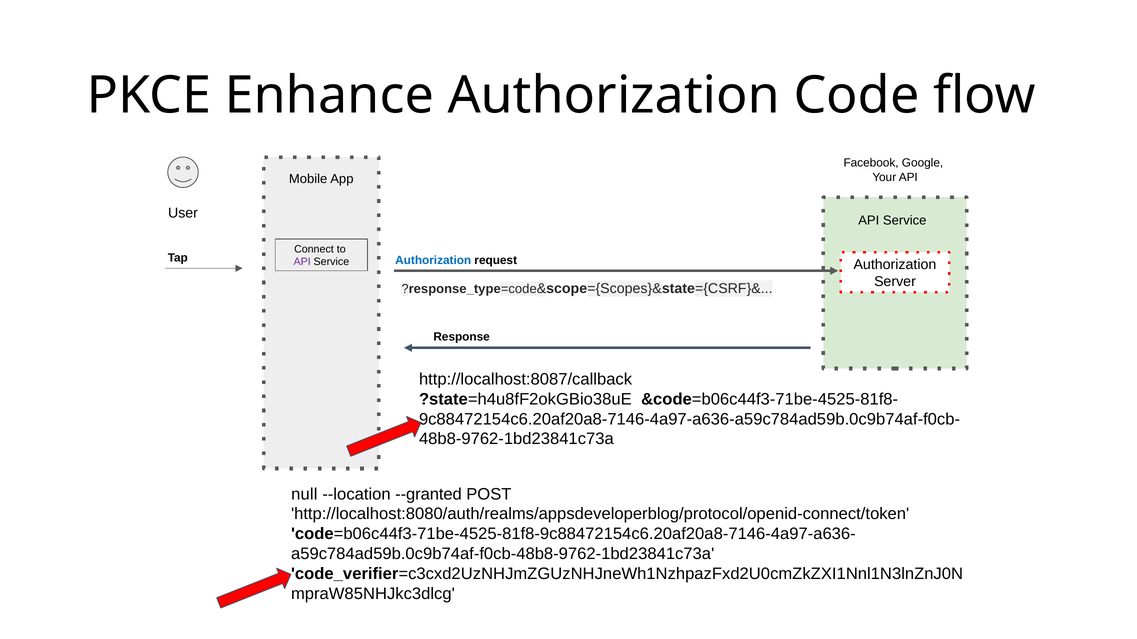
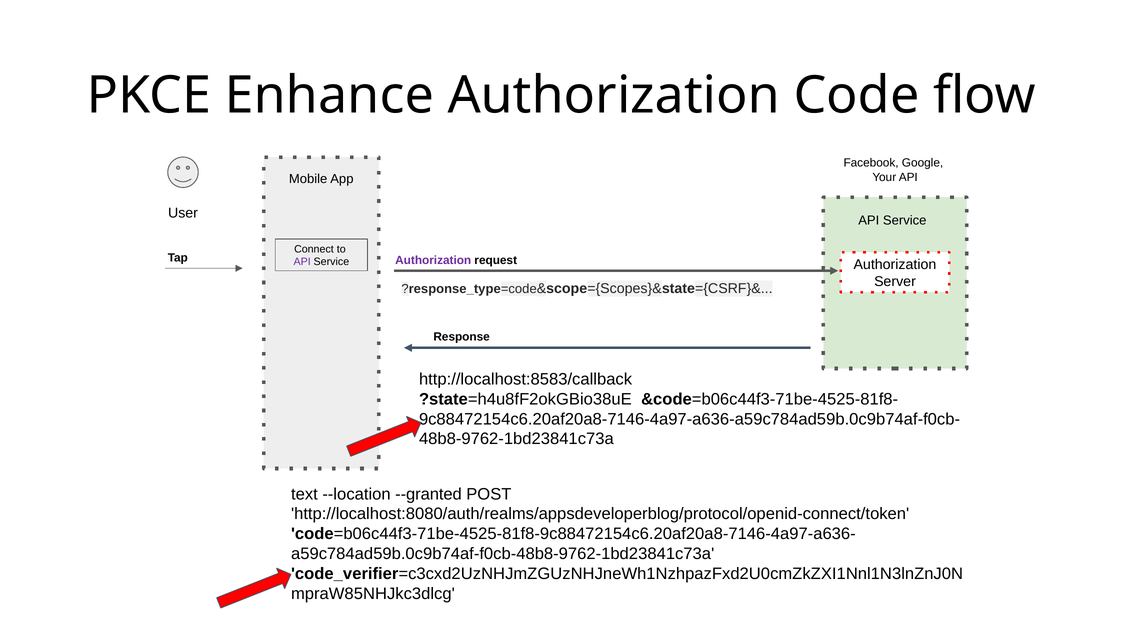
Authorization colour: blue -> purple (433, 260)
http://localhost:8087/callback: http://localhost:8087/callback -> http://localhost:8583/callback (526, 380)
null: null -> text (304, 495)
